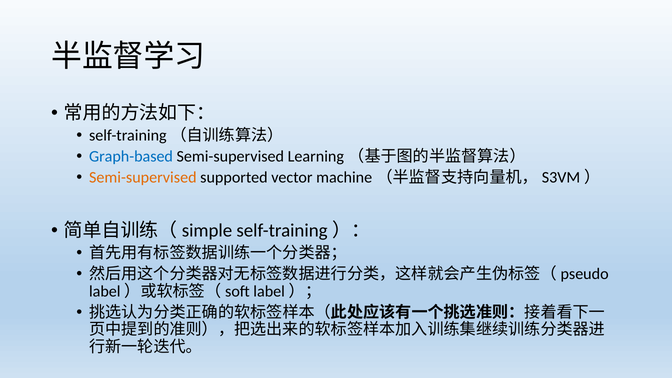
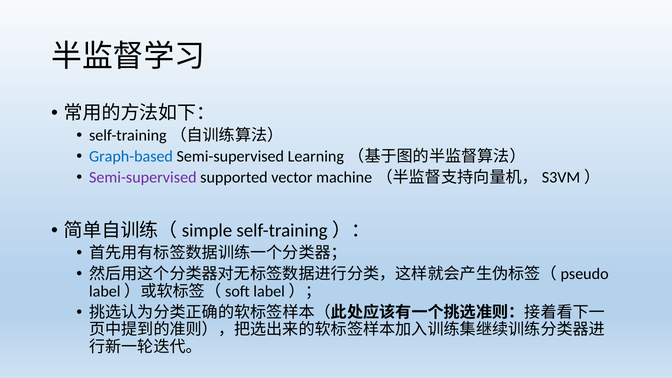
Semi-supervised colour: orange -> purple (143, 177)
